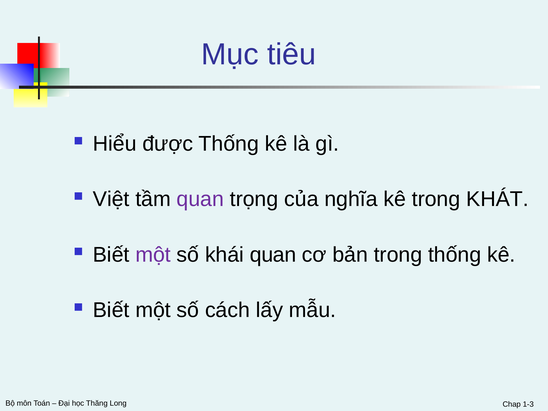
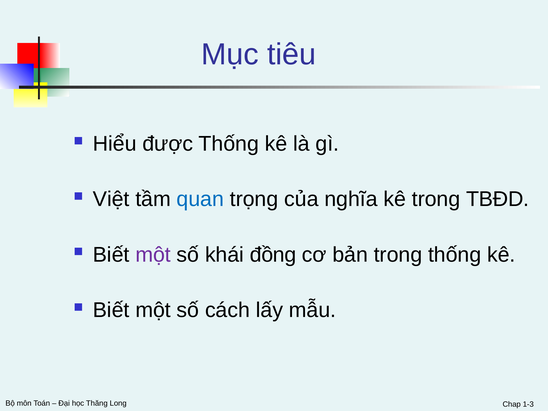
quan colour: purple -> blue (200, 199)
KHÁT: KHÁT -> TBĐD (498, 199)
khái quan: quan -> đồng (273, 255)
